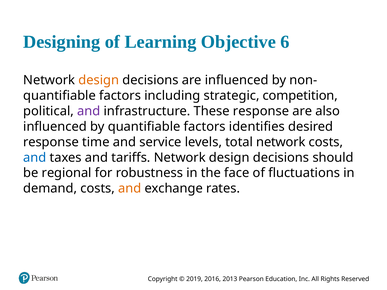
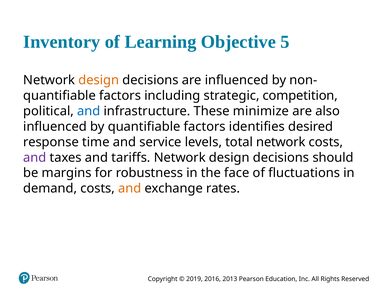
Designing: Designing -> Inventory (62, 42)
6: 6 -> 5 (285, 42)
and colour: purple -> blue (89, 111)
These response: response -> minimize (261, 111)
and colour: blue -> purple (35, 158)
regional: regional -> margins (67, 173)
